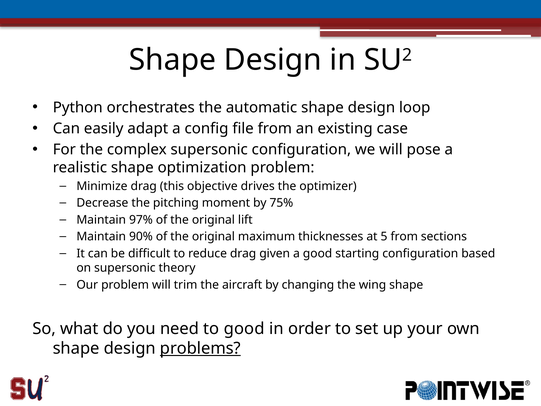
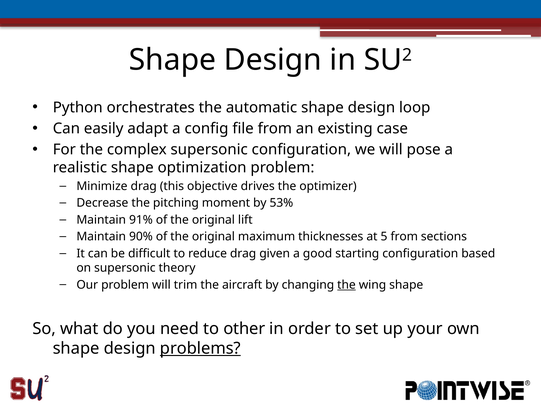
75%: 75% -> 53% (281, 203)
97%: 97% -> 91% (141, 220)
the underline: none -> present (346, 285)
to good: good -> other (244, 328)
